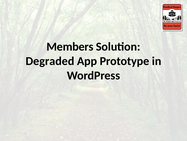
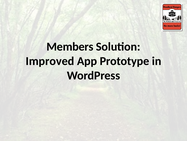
Degraded: Degraded -> Improved (50, 61)
